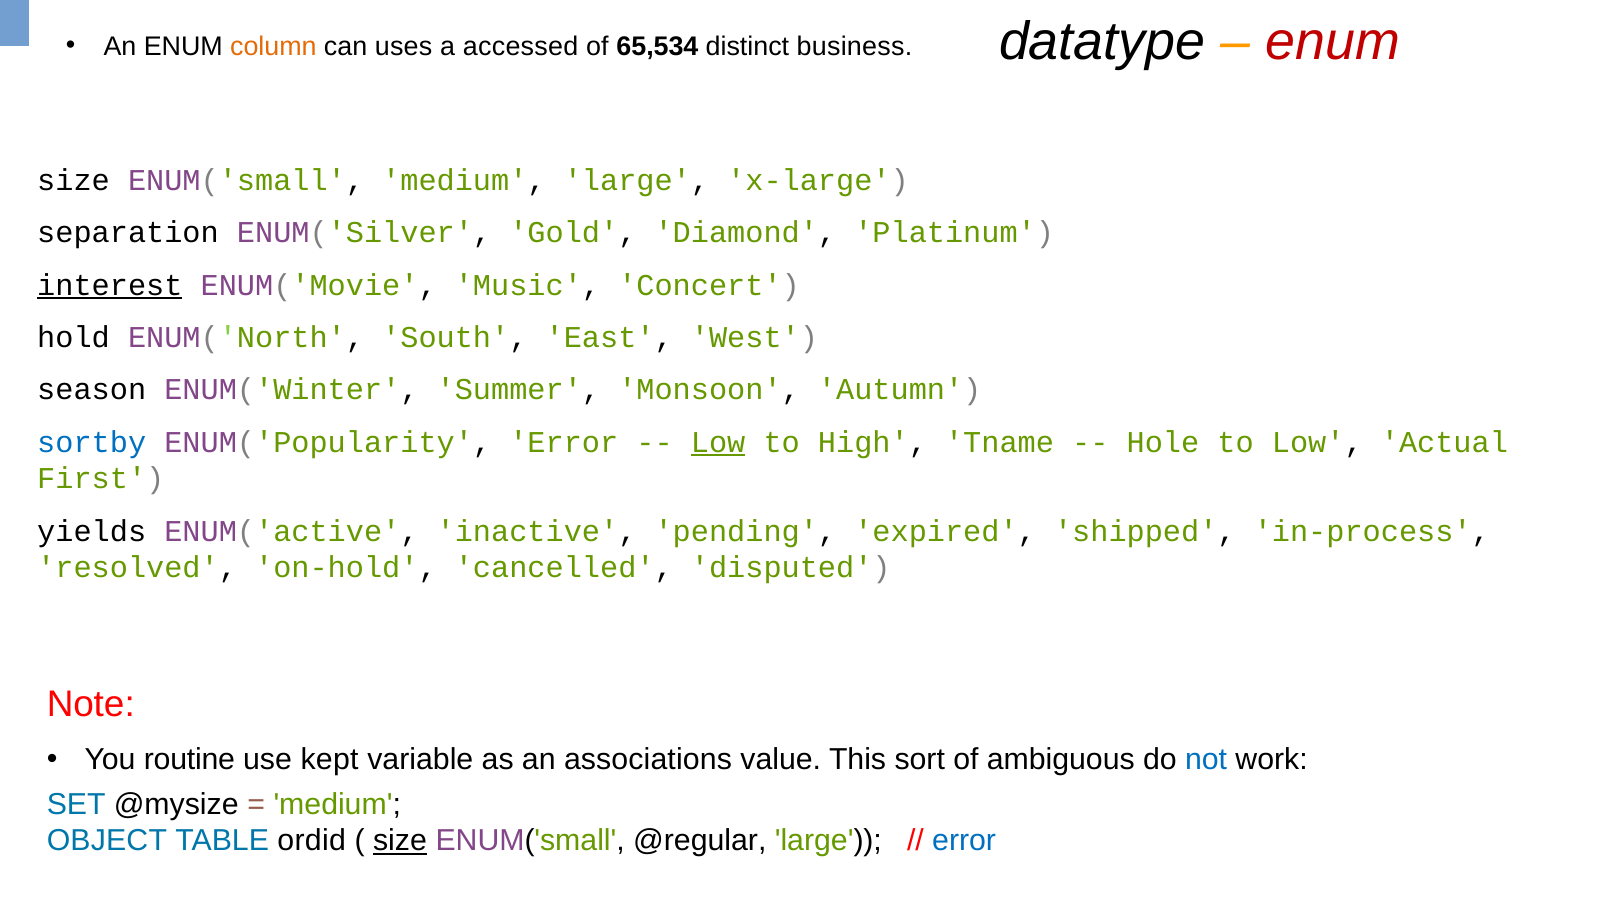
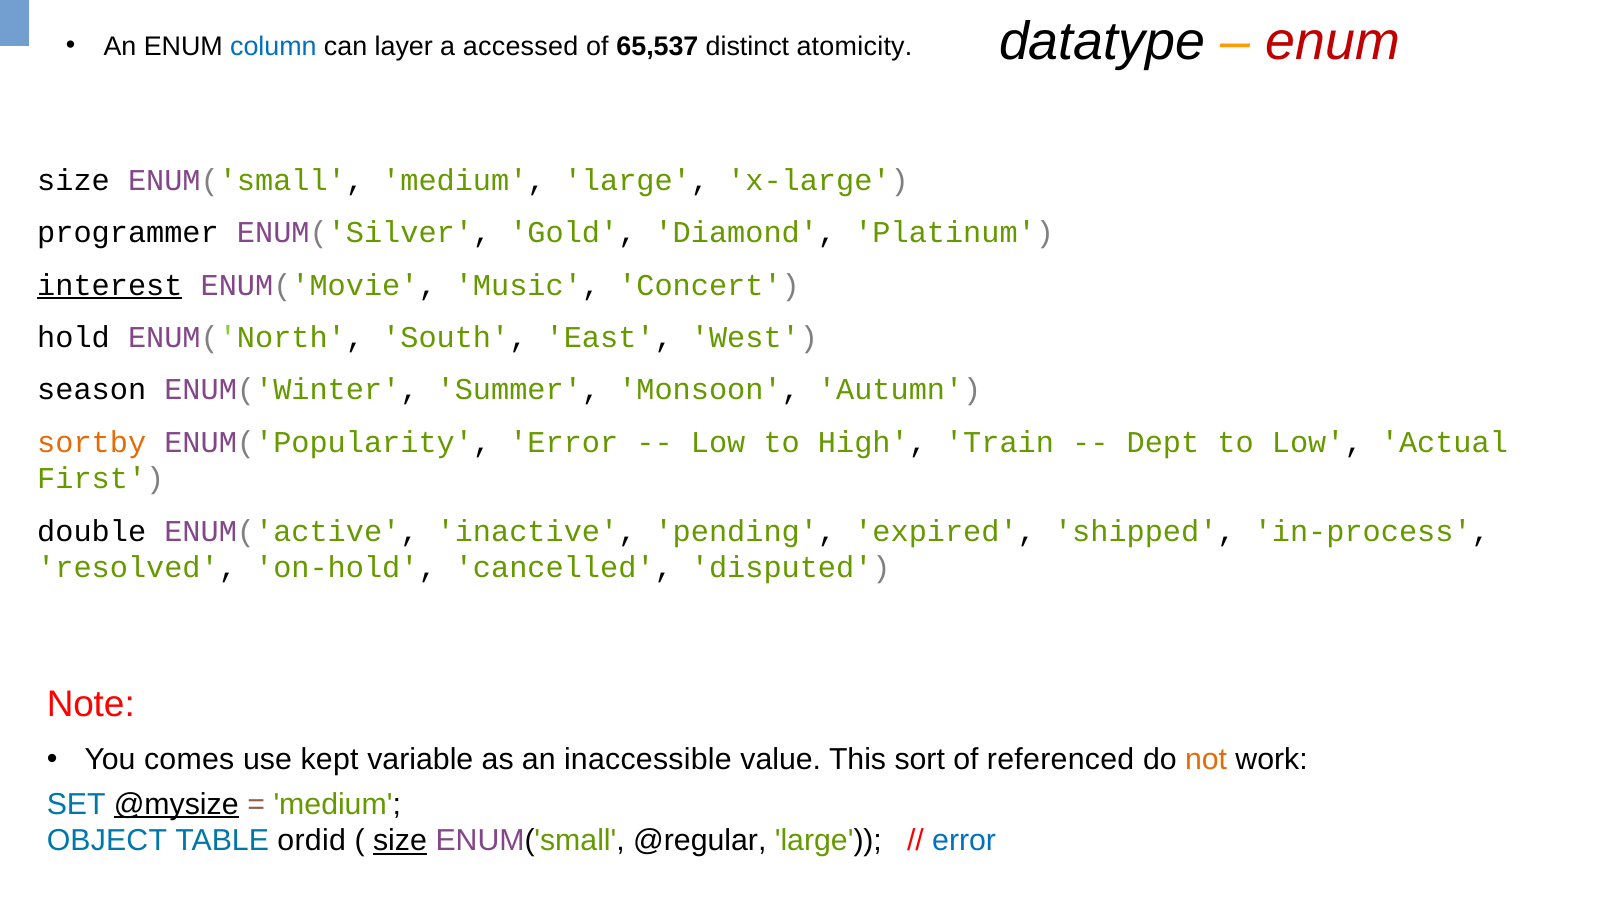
column colour: orange -> blue (273, 46)
uses: uses -> layer (404, 46)
65,534: 65,534 -> 65,537 (657, 46)
business: business -> atomicity (854, 46)
separation: separation -> programmer (128, 233)
sortby colour: blue -> orange (92, 442)
Low underline: present -> none (718, 442)
Tname: Tname -> Train (1000, 442)
Hole: Hole -> Dept (1163, 442)
yields: yields -> double (92, 531)
routine: routine -> comes (189, 760)
associations: associations -> inaccessible (648, 760)
ambiguous: ambiguous -> referenced (1061, 760)
not colour: blue -> orange (1206, 760)
@mysize underline: none -> present (176, 804)
